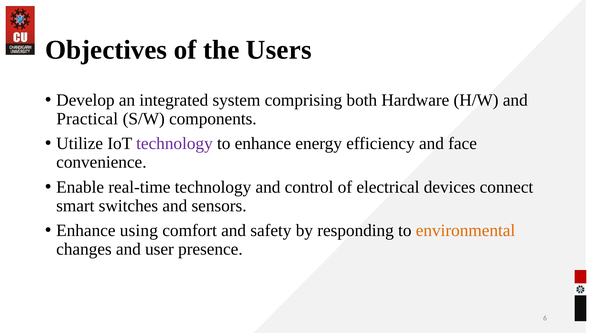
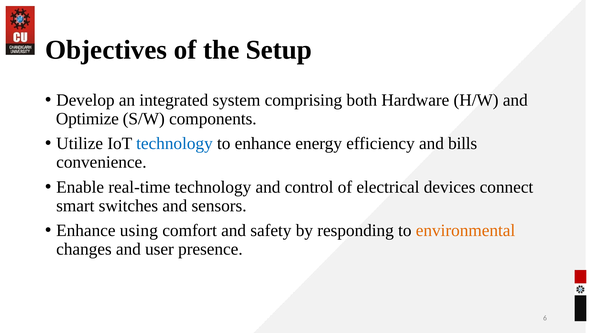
Users: Users -> Setup (279, 50)
Practical: Practical -> Optimize (87, 119)
technology colour: purple -> blue (174, 144)
face: face -> bills (463, 144)
